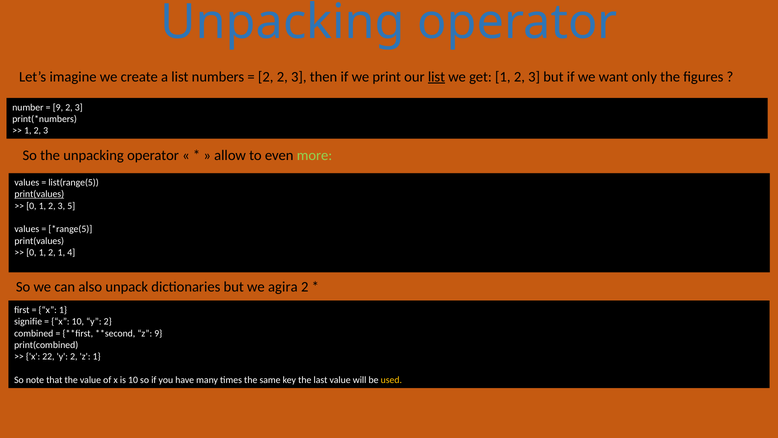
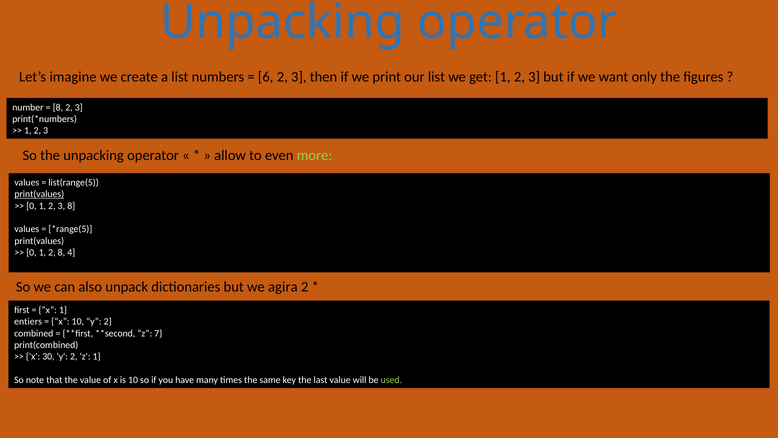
2: 2 -> 6 (266, 77)
list underline: present -> none (436, 77)
9: 9 -> 8 (58, 107)
3 5: 5 -> 8 (71, 206)
2 1: 1 -> 8 (61, 252)
signifie: signifie -> entiers (28, 321)
z 9: 9 -> 7 (158, 333)
22: 22 -> 30 (48, 356)
used colour: yellow -> light green (391, 380)
